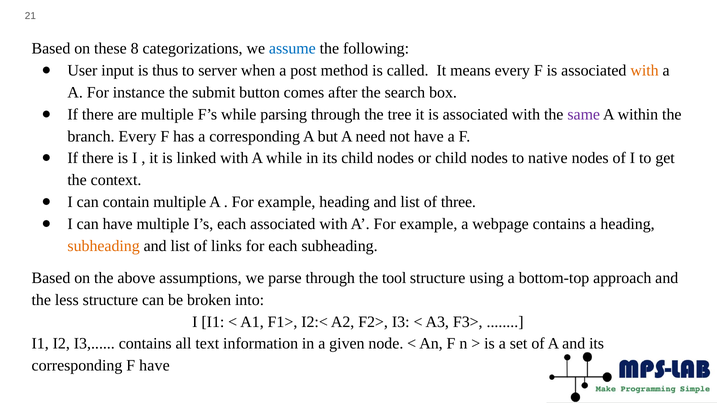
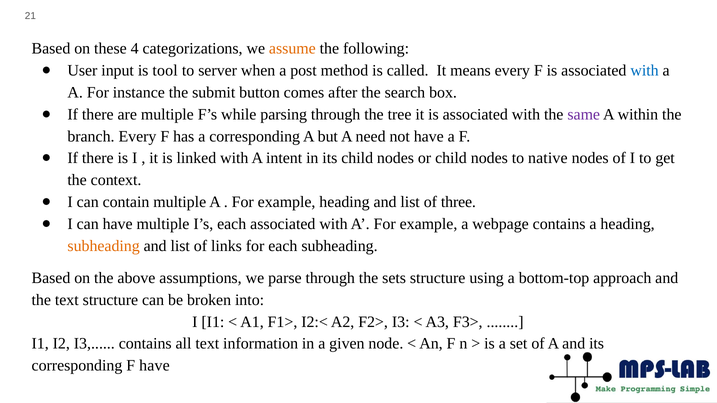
8: 8 -> 4 (135, 49)
assume colour: blue -> orange (292, 49)
thus: thus -> tool (165, 71)
with colour: orange -> blue (645, 71)
A while: while -> intent (284, 158)
tool: tool -> sets (394, 278)
the less: less -> text (67, 300)
